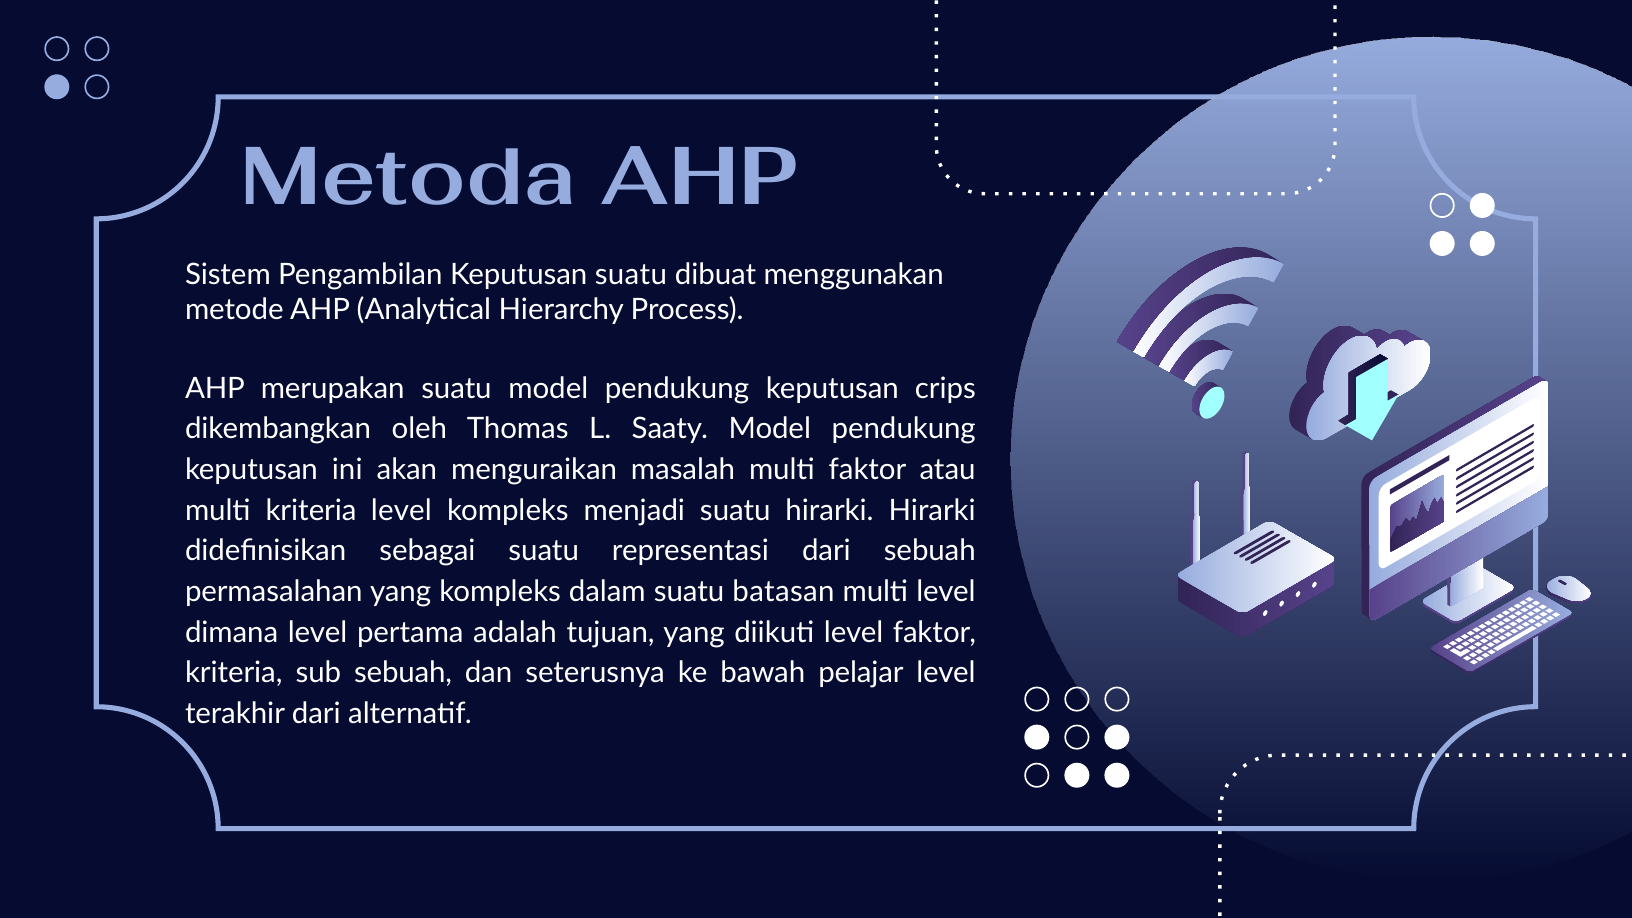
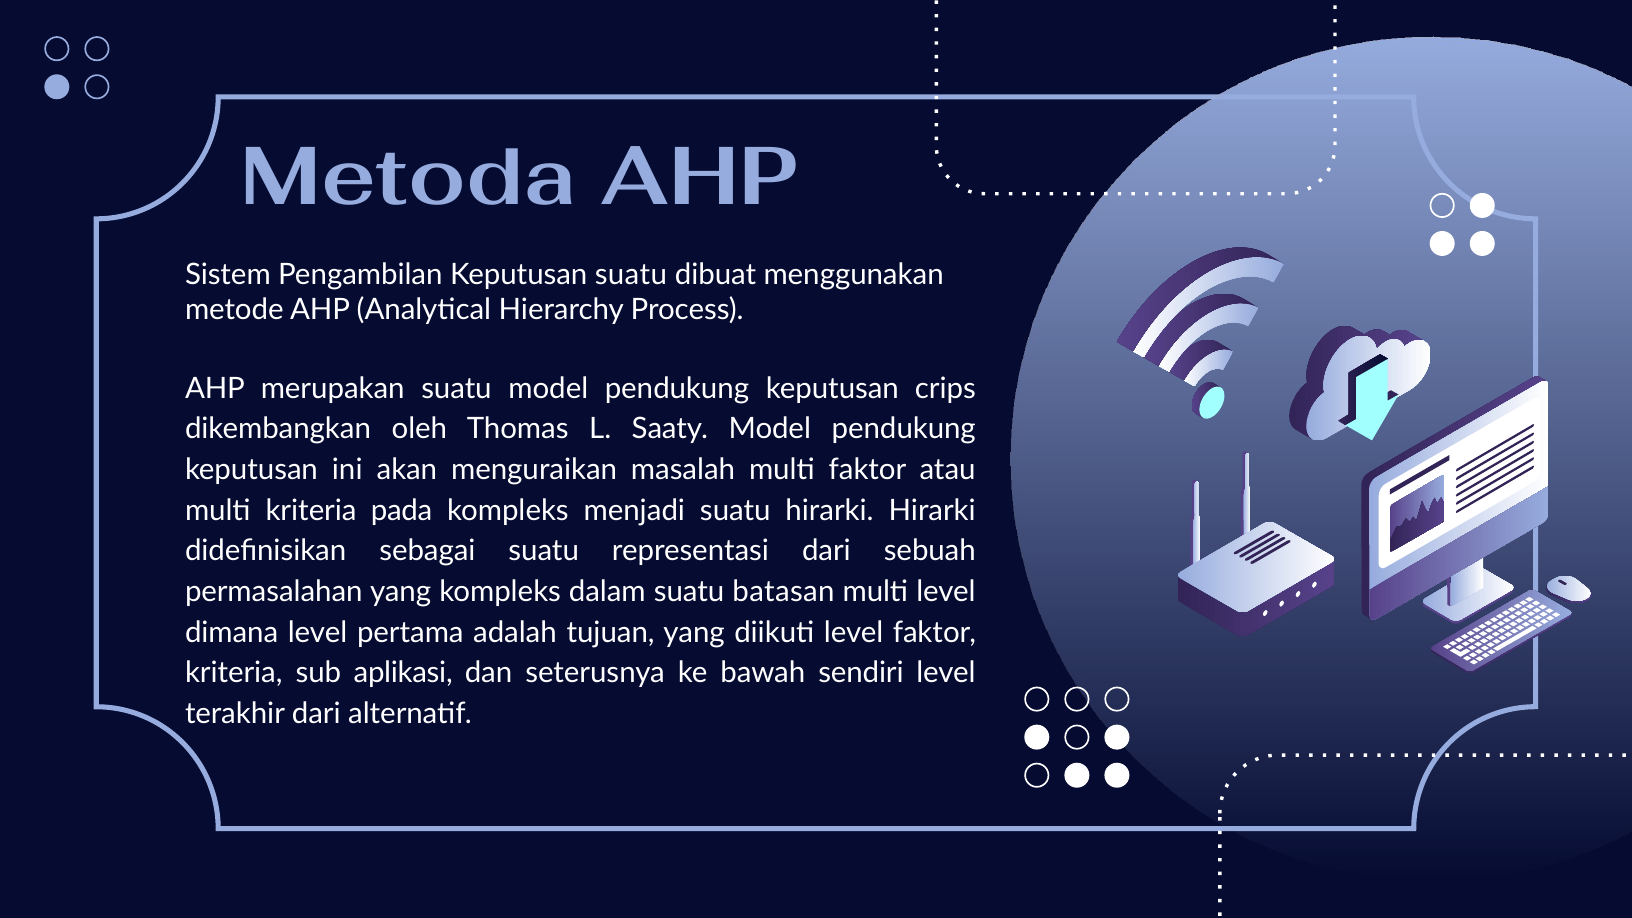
kriteria level: level -> pada (402, 511)
sub sebuah: sebuah -> aplikasi (403, 673)
pelajar: pelajar -> sendiri (861, 673)
